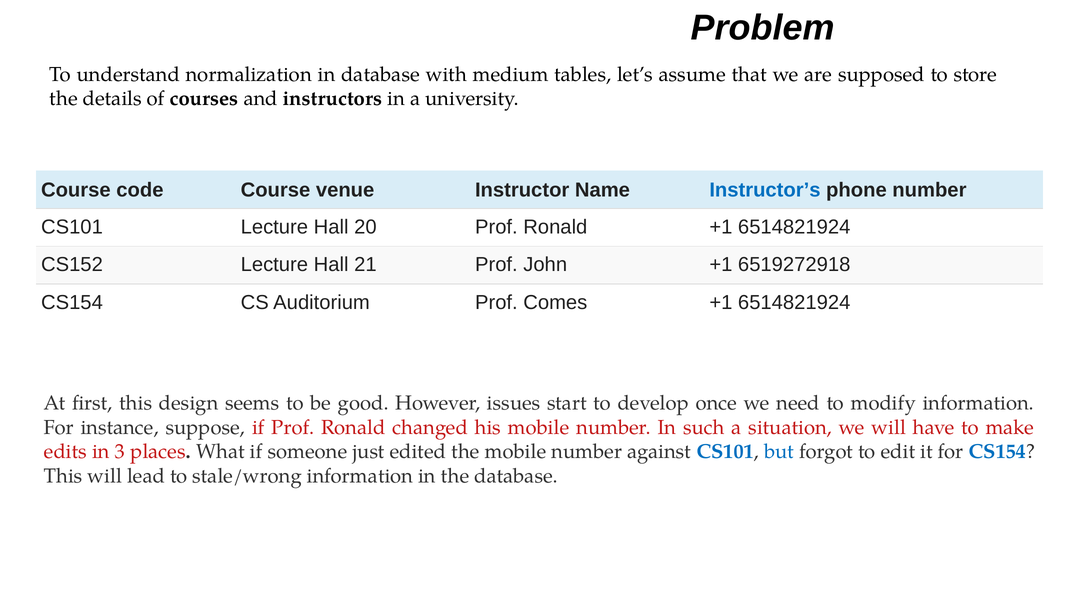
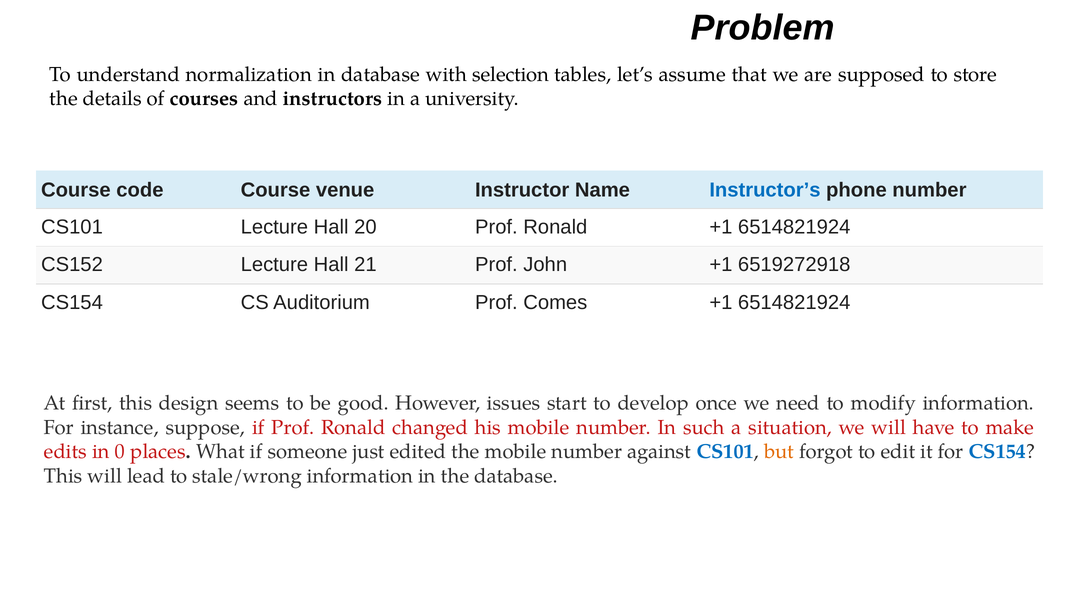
medium: medium -> selection (511, 74)
3: 3 -> 0 (120, 452)
but colour: blue -> orange (779, 452)
